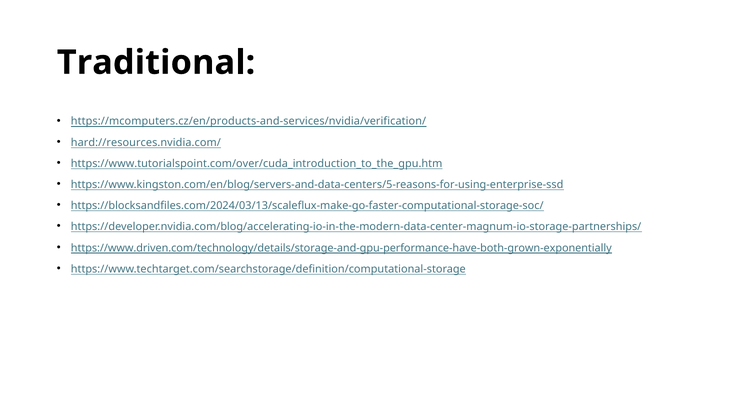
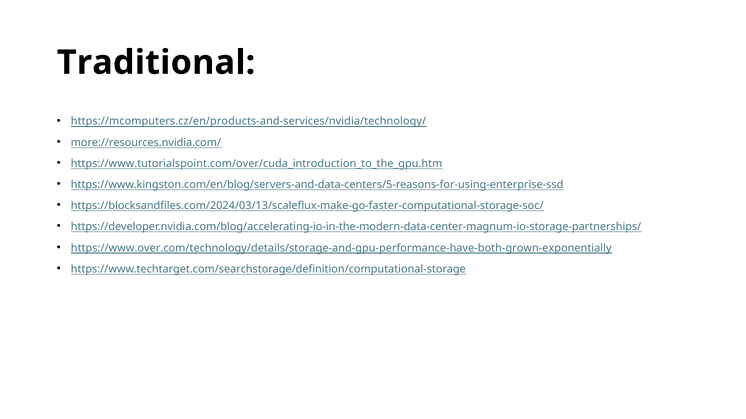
https://mcomputers.cz/en/products-and-services/nvidia/verification/: https://mcomputers.cz/en/products-and-services/nvidia/verification/ -> https://mcomputers.cz/en/products-and-services/nvidia/technology/ (248, 122)
hard://resources.nvidia.com/: hard://resources.nvidia.com/ -> more://resources.nvidia.com/ (146, 143)
https://www.driven.com/technology/details/storage-and-gpu-performance-have-both-grown-exponentially: https://www.driven.com/technology/details/storage-and-gpu-performance-have-both-grown-exponentially -> https://www.over.com/technology/details/storage-and-gpu-performance-have-both-grown-exponentially (341, 248)
